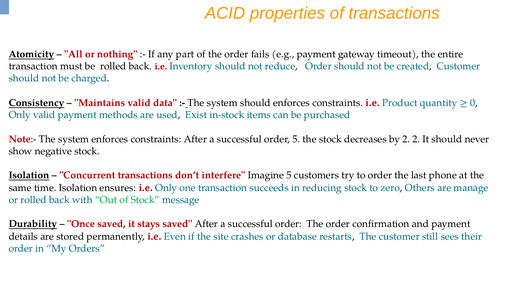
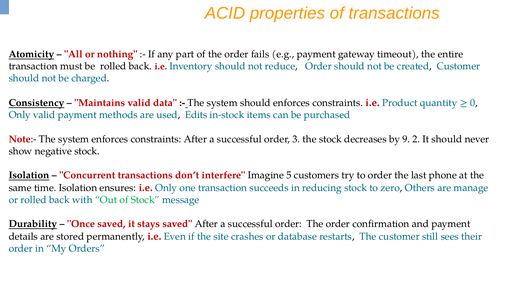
Exist: Exist -> Edits (196, 115)
order 5: 5 -> 3 (296, 139)
by 2: 2 -> 9 (406, 139)
